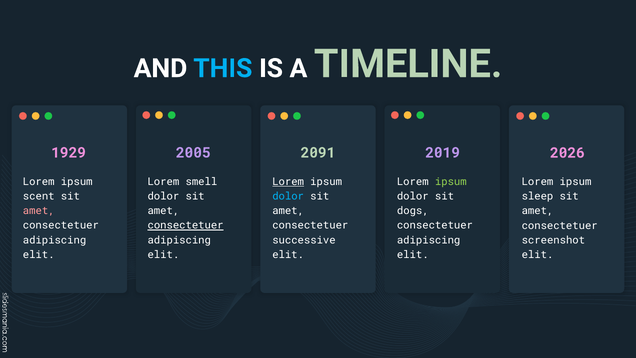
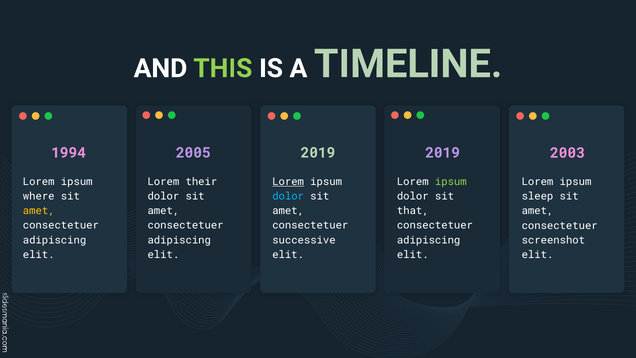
THIS colour: light blue -> light green (223, 68)
1929: 1929 -> 1994 (69, 153)
2091: 2091 -> 2019 (318, 153)
2026: 2026 -> 2003 (567, 153)
smell: smell -> their (201, 181)
scent: scent -> where (39, 196)
amet colour: pink -> yellow (39, 211)
dogs: dogs -> that (413, 211)
consectetuer underline: present -> none (186, 225)
